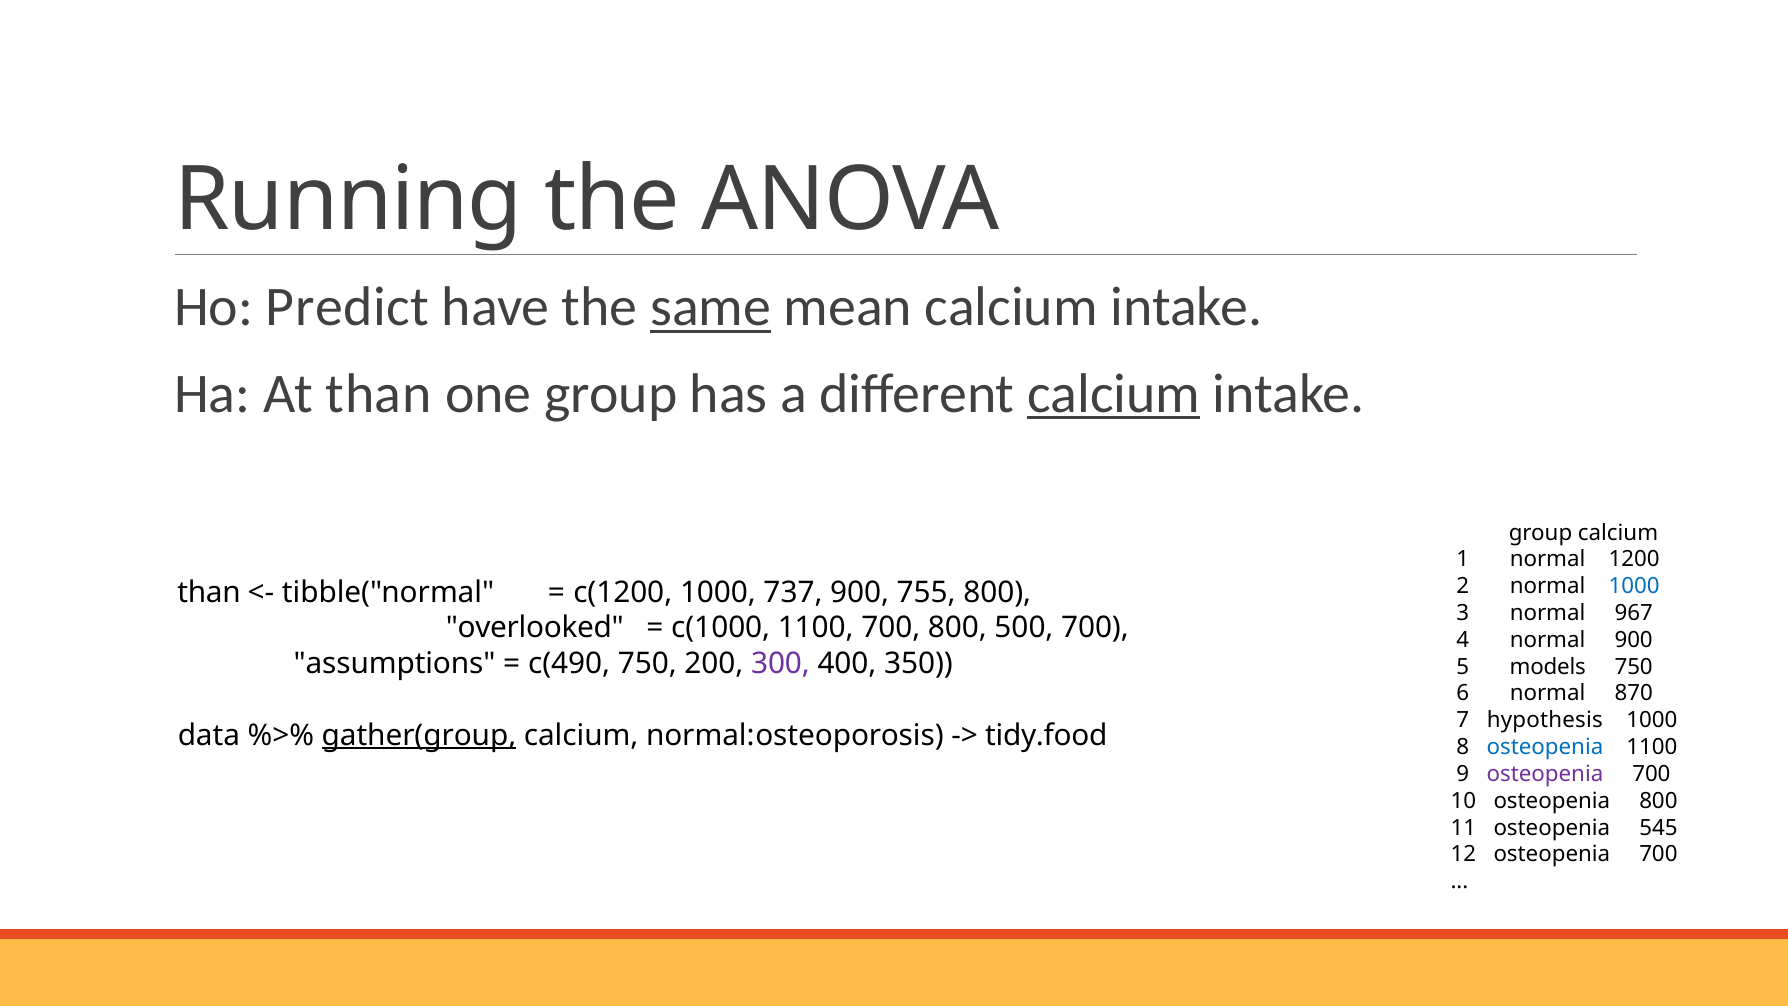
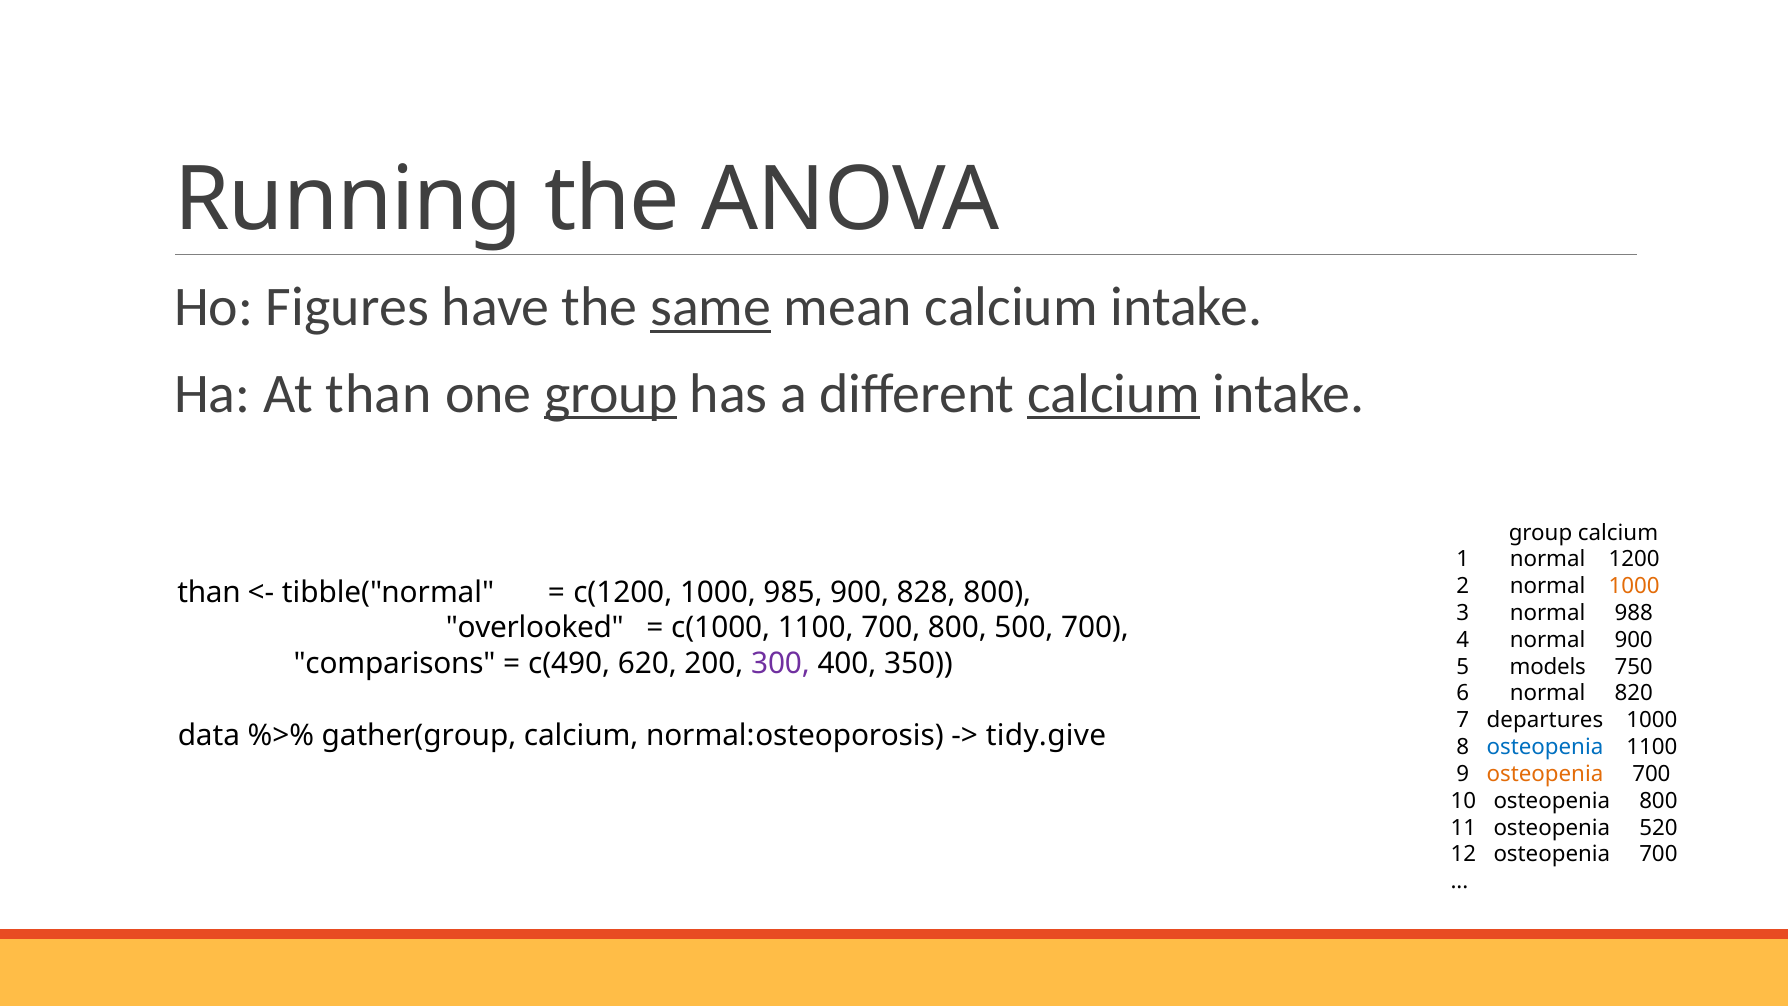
Predict: Predict -> Figures (348, 307)
group underline: none -> present (611, 394)
1000 colour: blue -> orange (1634, 586)
737: 737 -> 985 (793, 592)
755: 755 -> 828 (926, 592)
967: 967 -> 988 (1634, 613)
assumptions: assumptions -> comparisons (395, 664)
c(490 750: 750 -> 620 (647, 664)
870: 870 -> 820 (1634, 693)
hypothesis: hypothesis -> departures (1545, 720)
gather(group underline: present -> none (419, 735)
tidy.food: tidy.food -> tidy.give (1046, 735)
osteopenia colour: purple -> orange (1545, 774)
545: 545 -> 520 (1658, 828)
